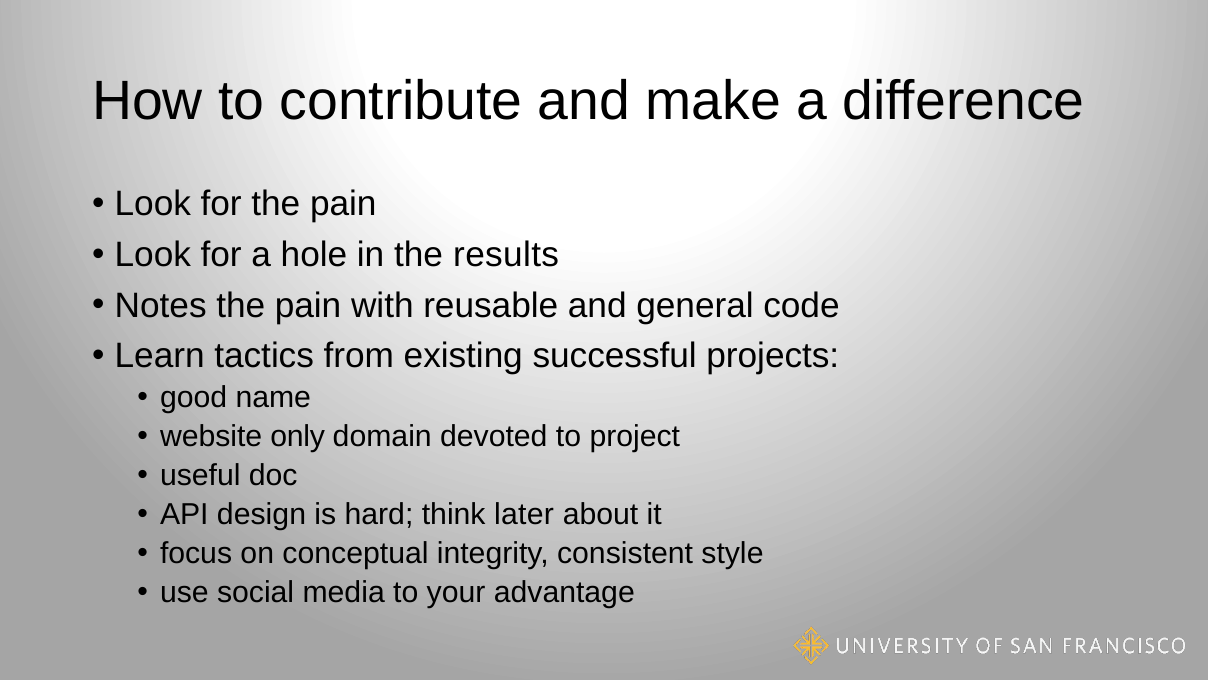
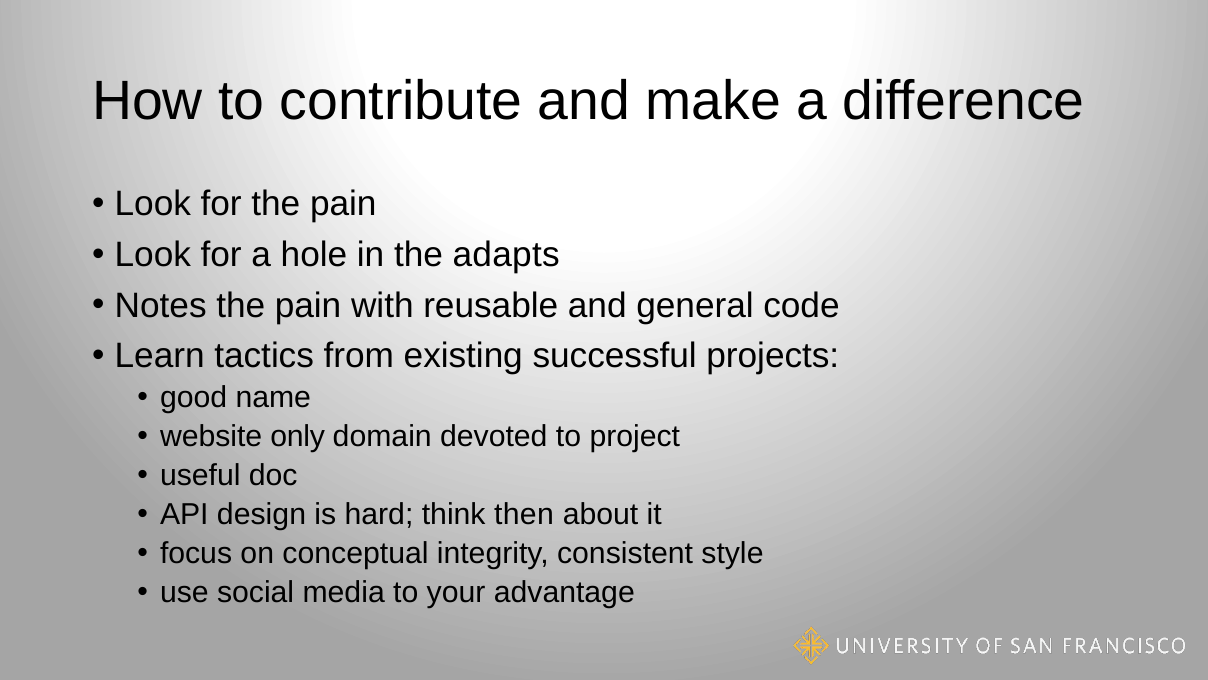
results: results -> adapts (506, 255)
later: later -> then (524, 514)
